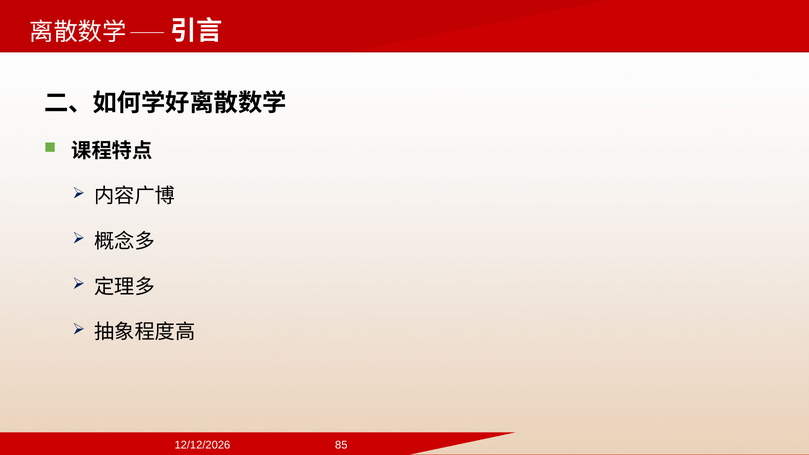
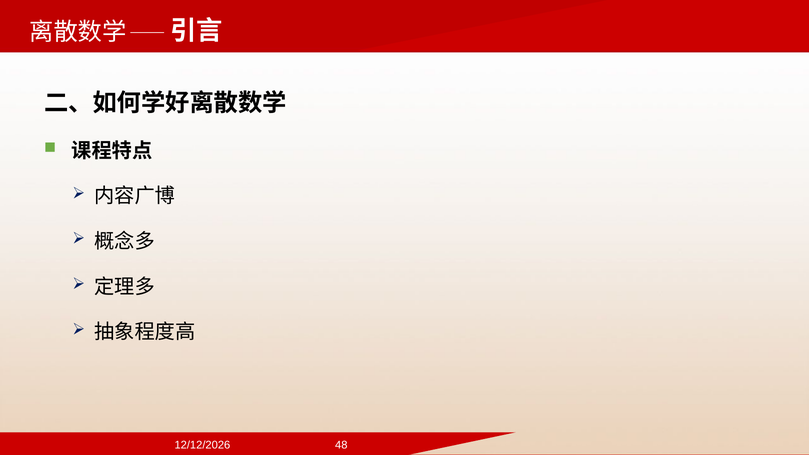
85: 85 -> 48 (341, 445)
